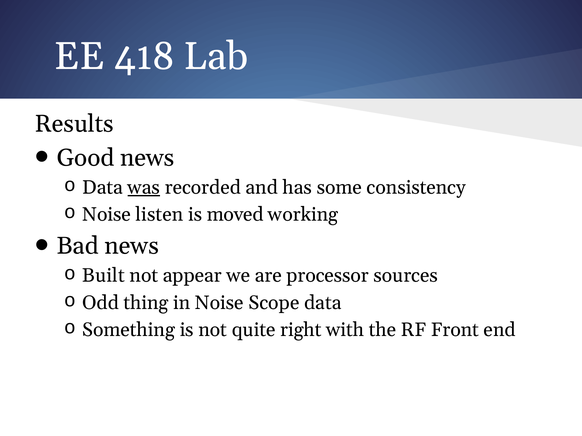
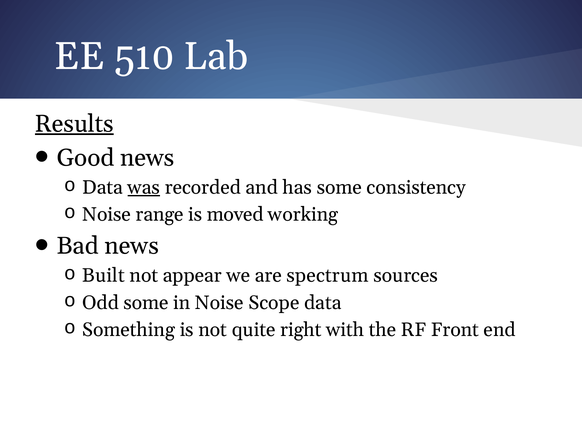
418: 418 -> 510 (145, 57)
Results underline: none -> present (74, 124)
listen: listen -> range (160, 215)
processor: processor -> spectrum (328, 276)
Odd thing: thing -> some (146, 303)
